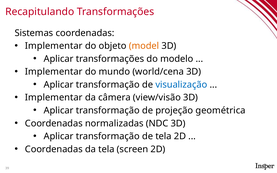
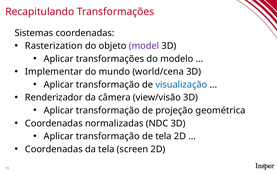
Implementar: Implementar -> Rasterization (54, 46)
model colour: orange -> purple (144, 46)
Implementar: Implementar -> Renderizador (54, 98)
